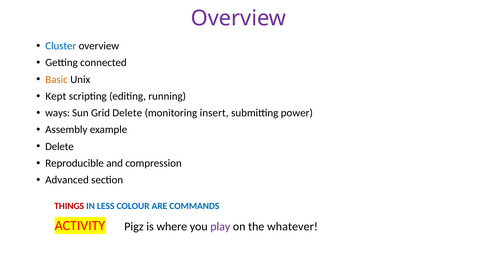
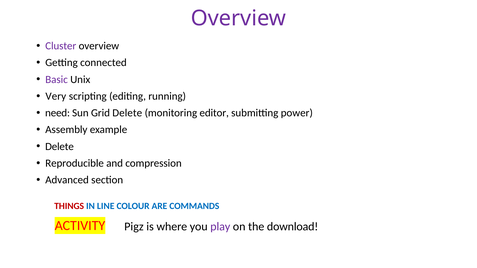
Cluster colour: blue -> purple (61, 46)
Basic colour: orange -> purple (57, 80)
Kept: Kept -> Very (56, 96)
ways: ways -> need (58, 113)
insert: insert -> editor (214, 113)
LESS: LESS -> LINE (106, 206)
whatever: whatever -> download (293, 227)
